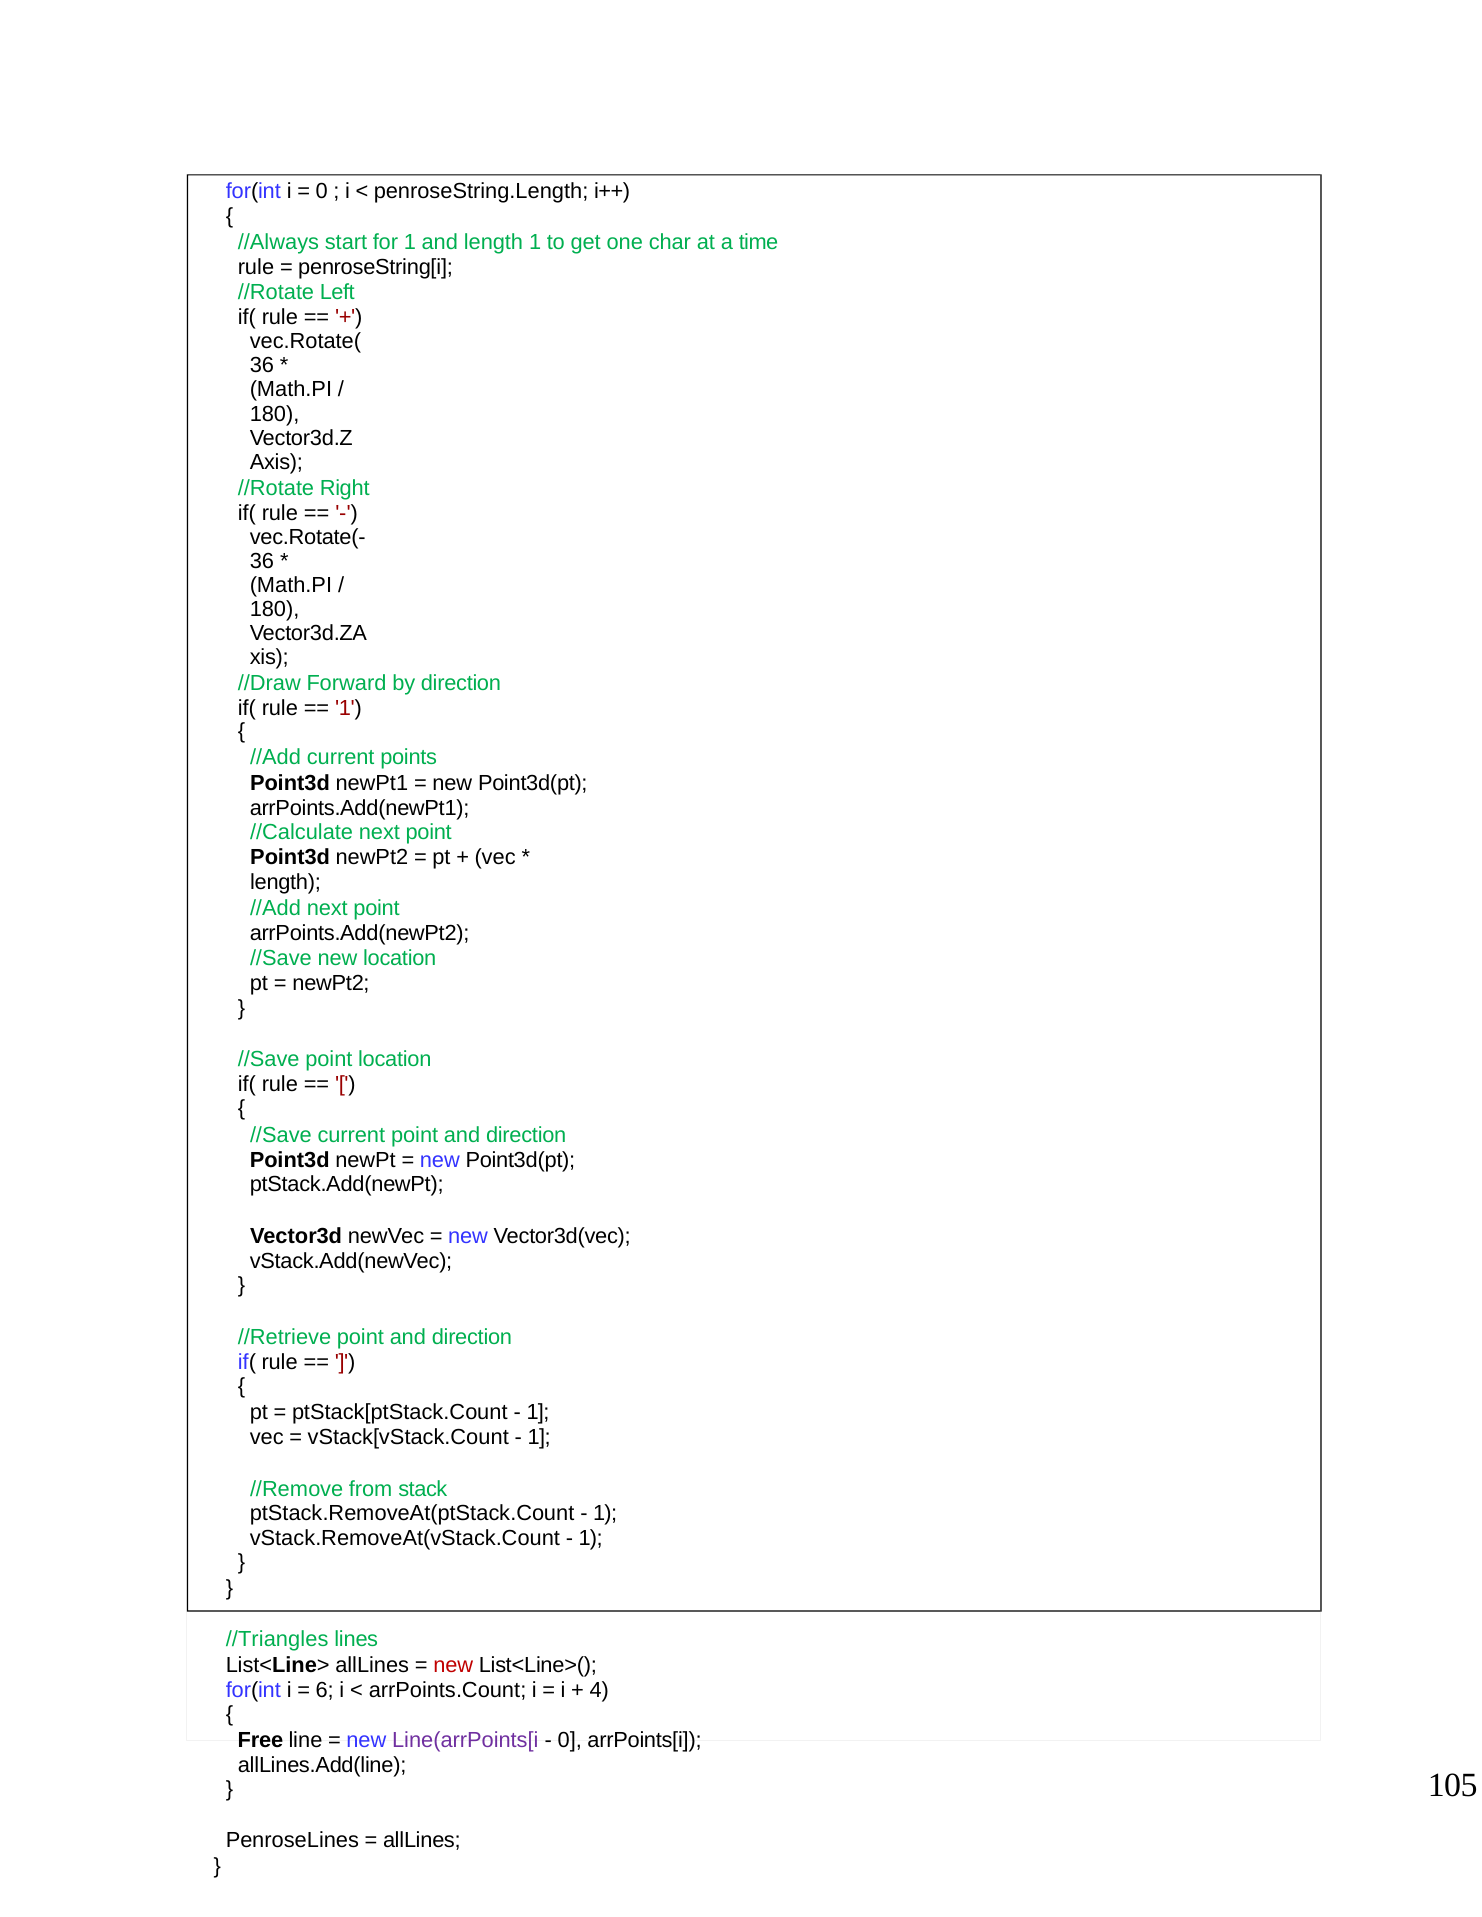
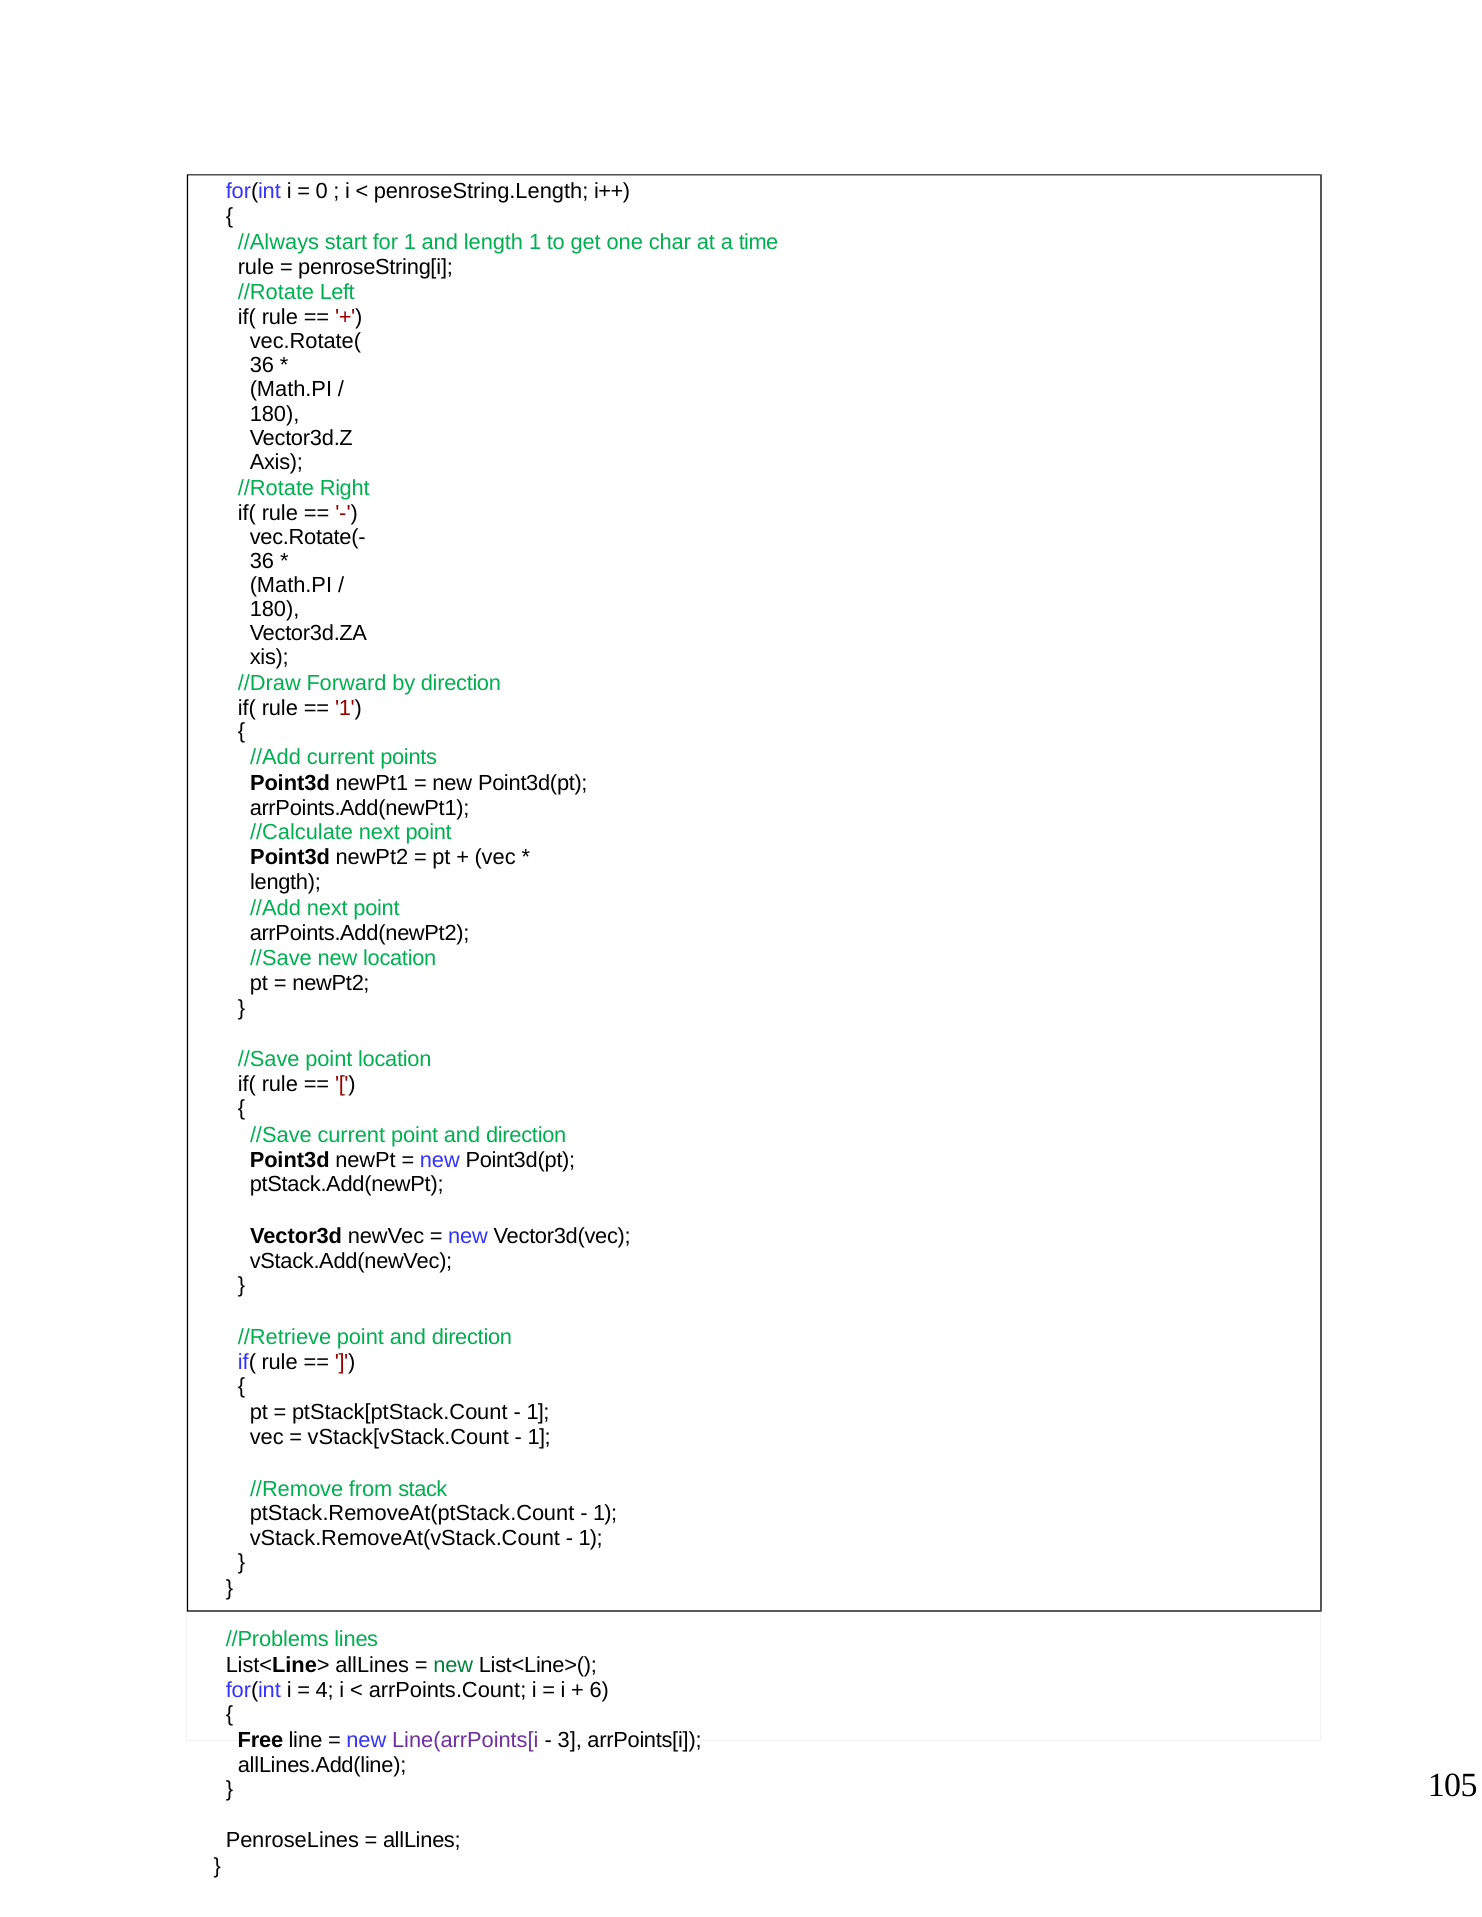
//Triangles: //Triangles -> //Problems (277, 1640)
new colour: red -> green (453, 1666)
6: 6 -> 4 (325, 1691)
4: 4 -> 6 (599, 1691)
0: 0 -> 3 (570, 1741)
